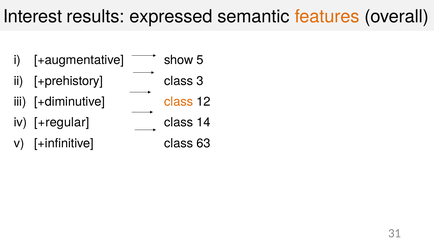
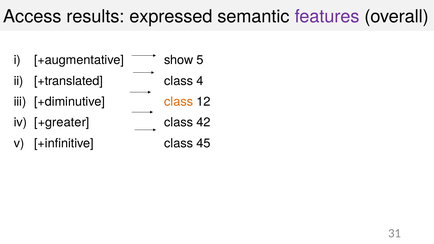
Interest: Interest -> Access (32, 16)
features colour: orange -> purple (327, 16)
+prehistory: +prehistory -> +translated (69, 81)
3: 3 -> 4 (200, 81)
+regular: +regular -> +greater (62, 122)
14: 14 -> 42 (204, 122)
63: 63 -> 45 (204, 143)
